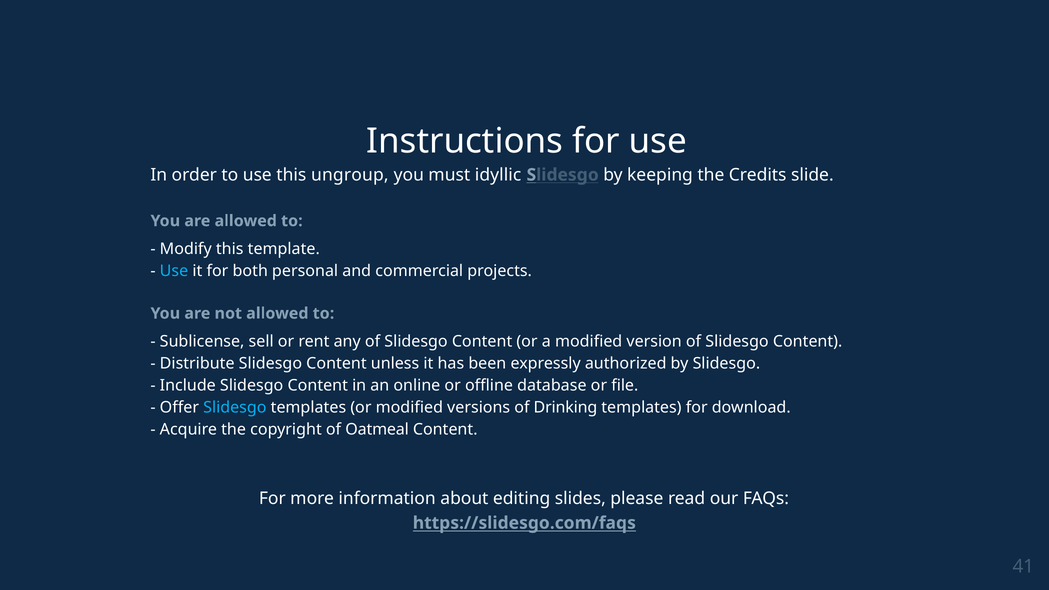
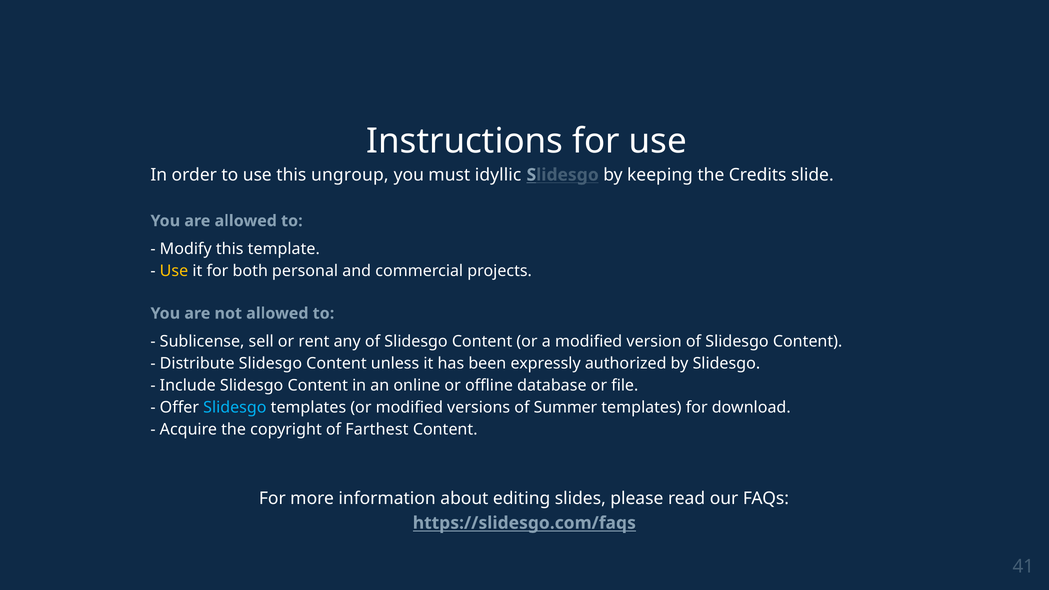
Use colour: light blue -> yellow (174, 271)
Drinking: Drinking -> Summer (565, 408)
Oatmeal: Oatmeal -> Farthest (377, 430)
